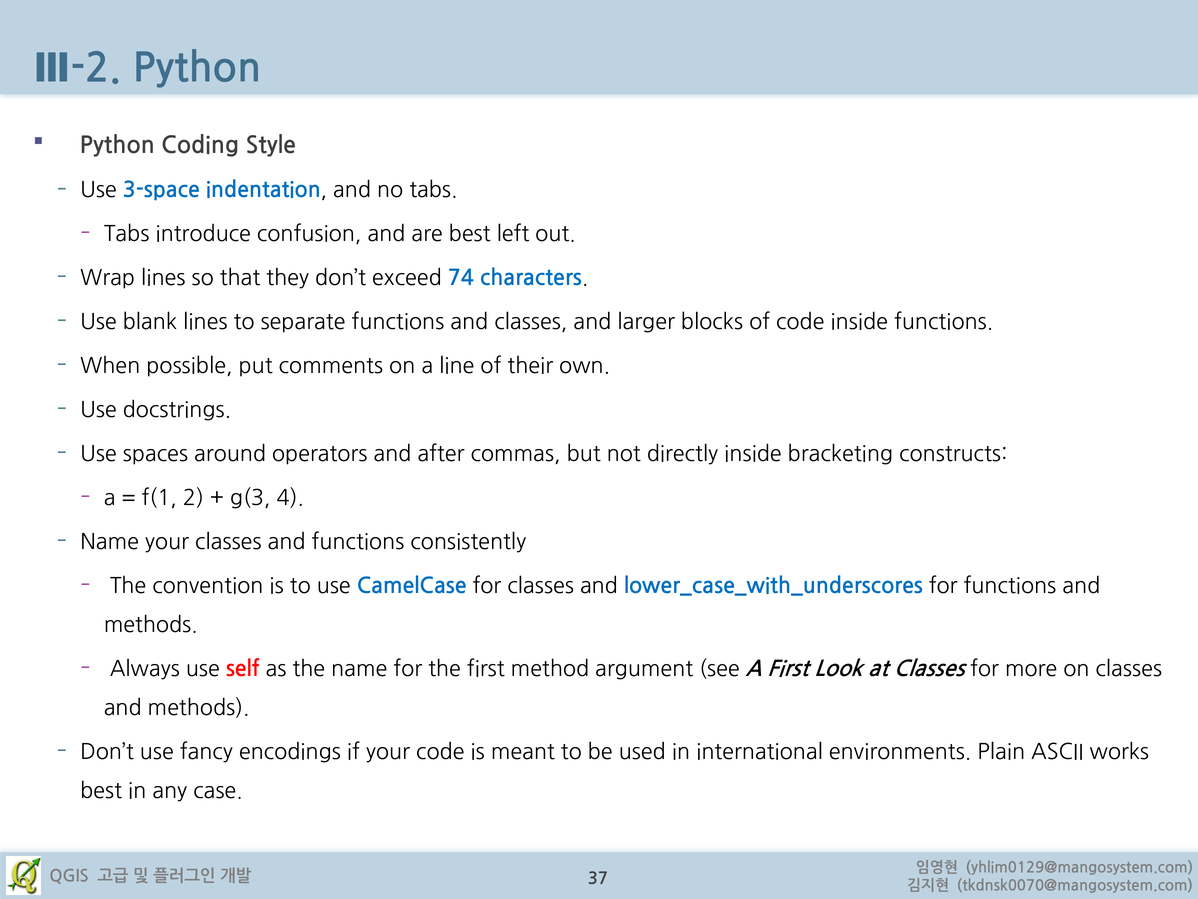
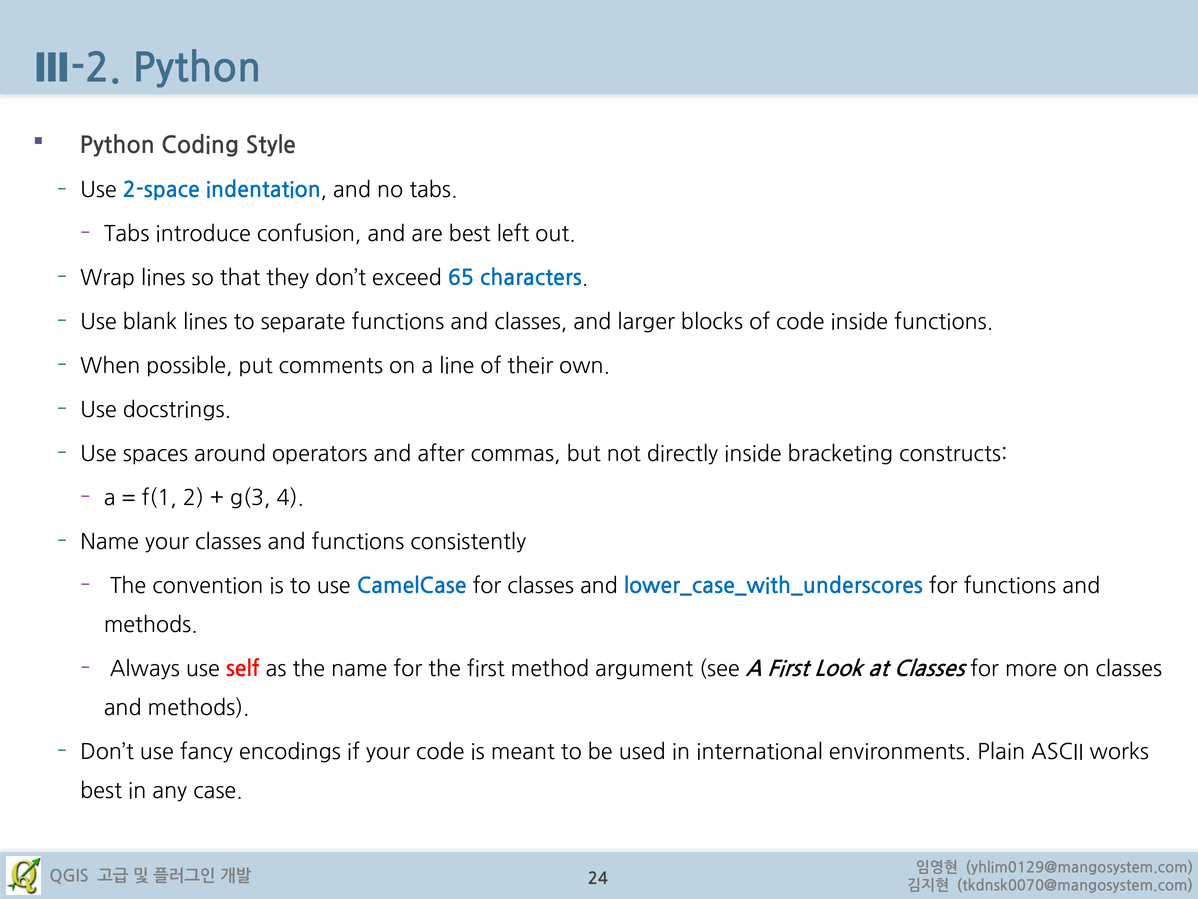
3-space: 3-space -> 2-space (161, 190)
74: 74 -> 65 (461, 278)
37: 37 -> 24 (598, 878)
